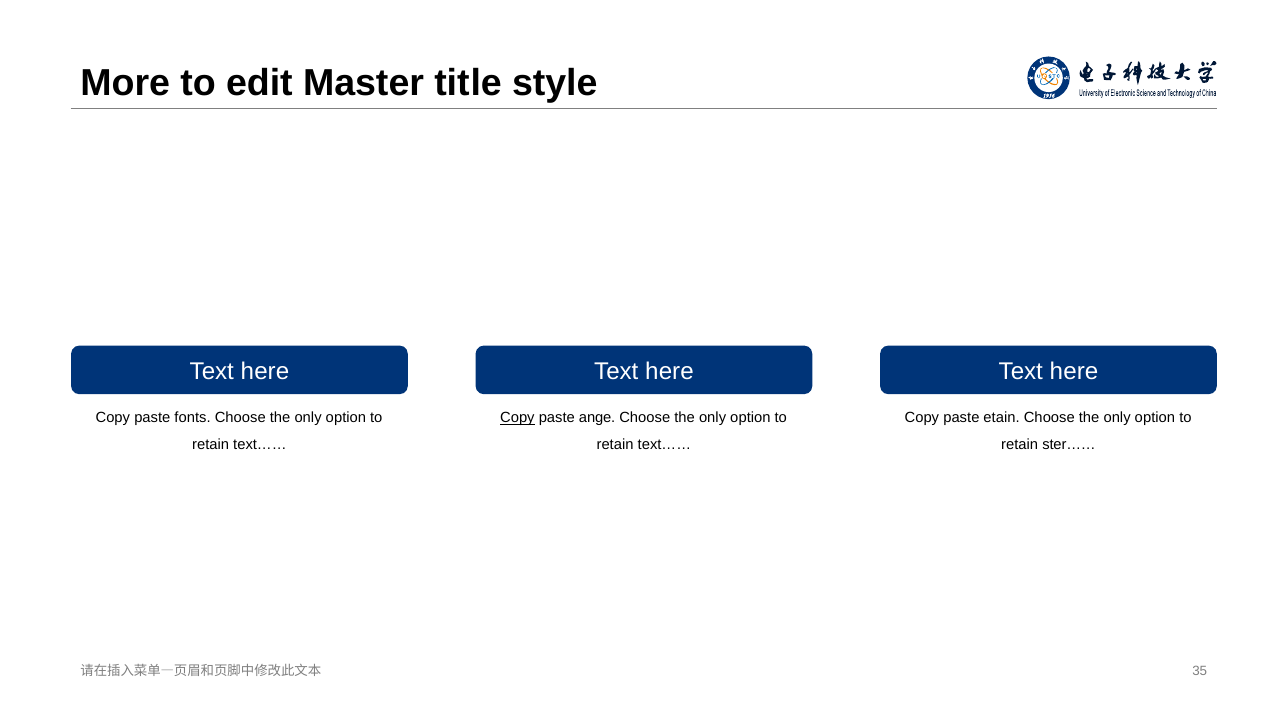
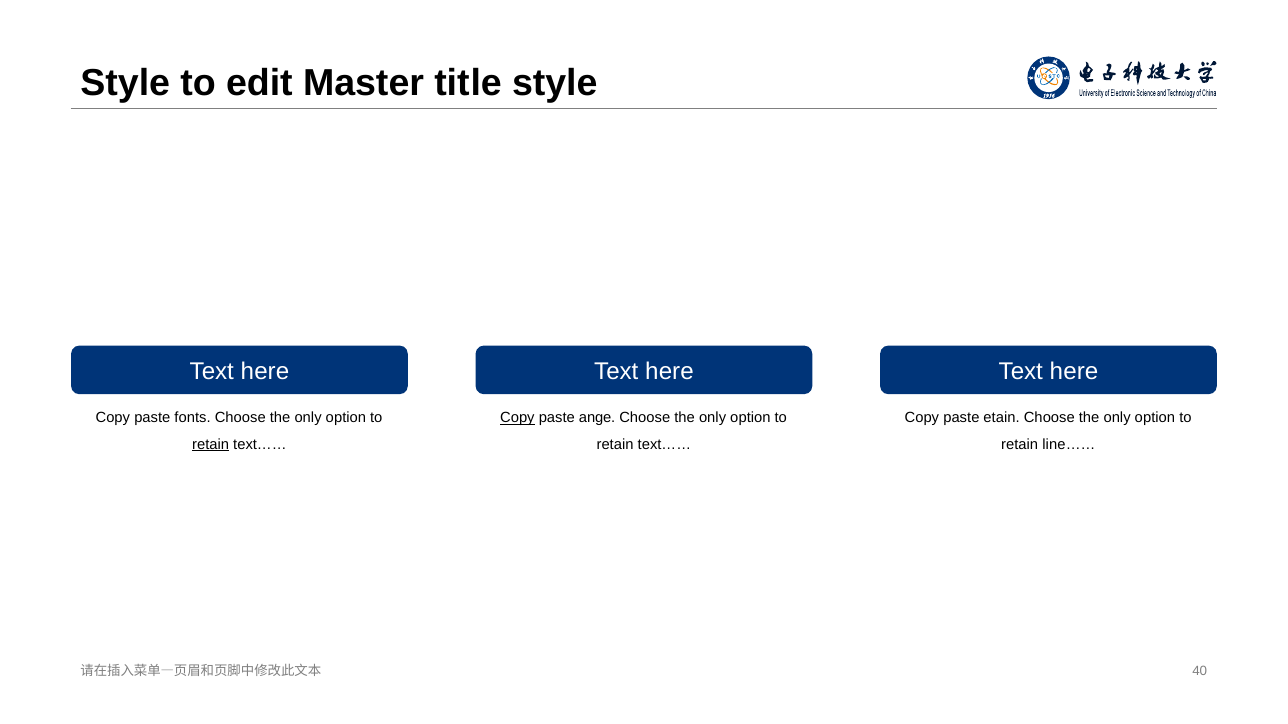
More: More -> Style (125, 83)
retain underline: none -> present (211, 445)
ster……: ster…… -> line…… (1069, 445)
35: 35 -> 40 (1200, 671)
